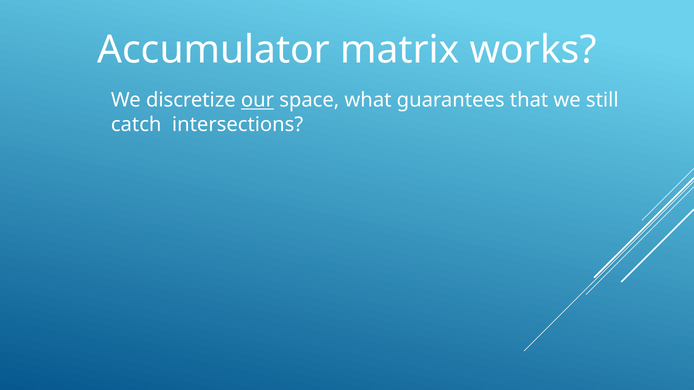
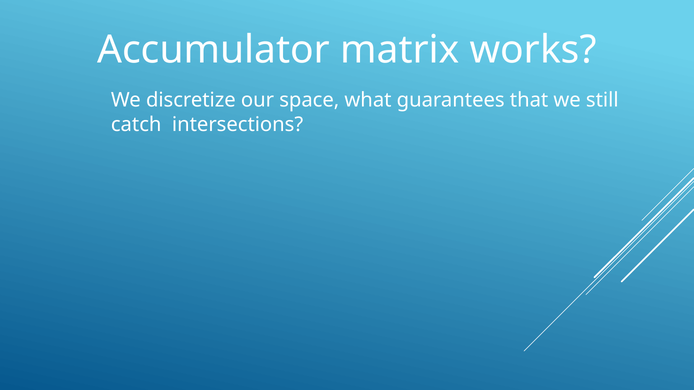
our underline: present -> none (258, 100)
